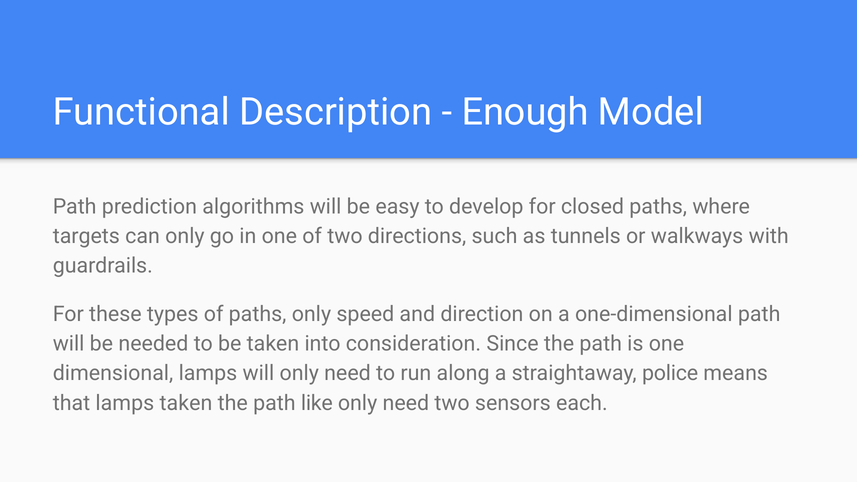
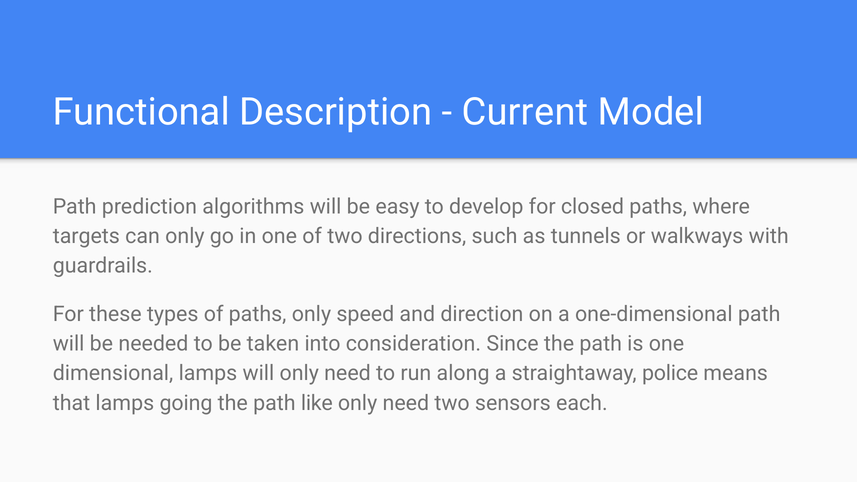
Enough: Enough -> Current (525, 112)
lamps taken: taken -> going (186, 403)
